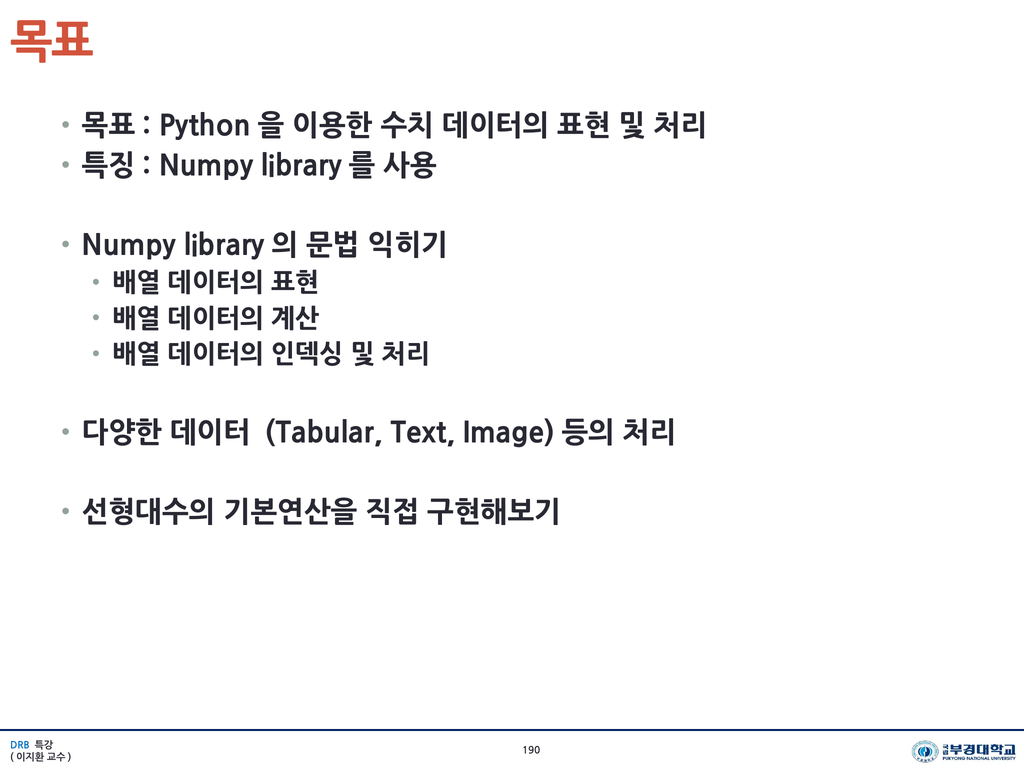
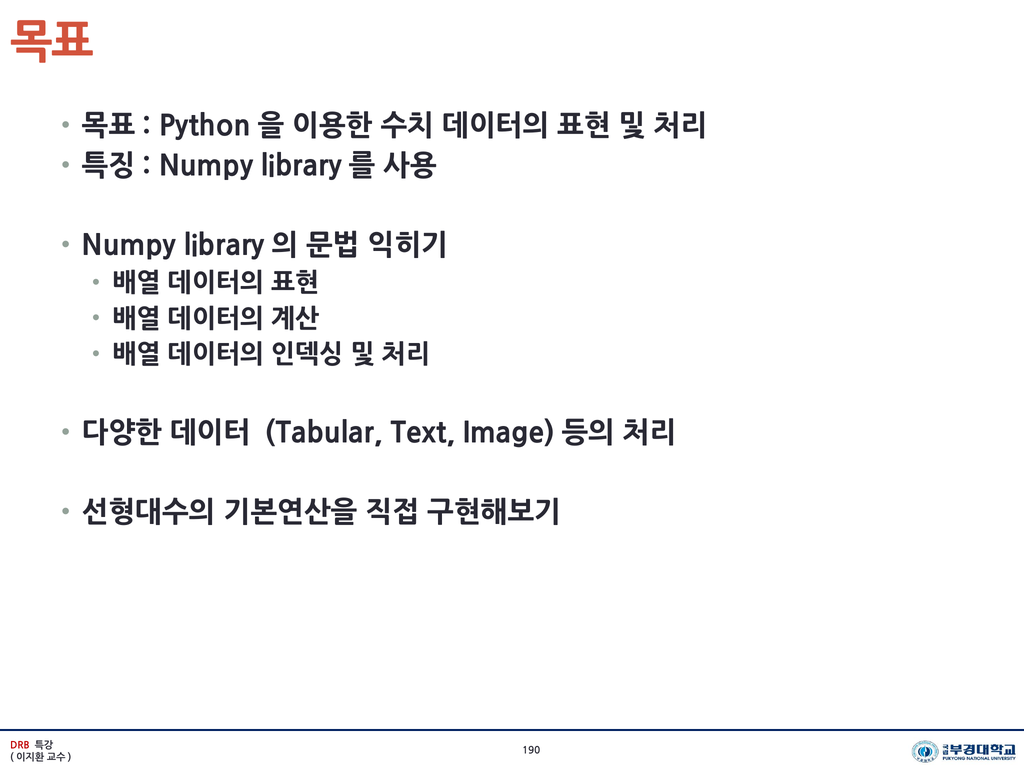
DRB colour: blue -> red (20, 746)
